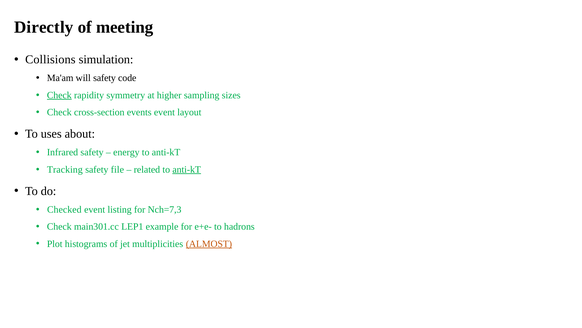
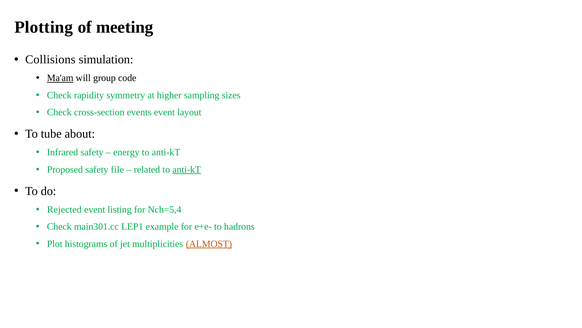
Directly: Directly -> Plotting (44, 27)
Ma'am underline: none -> present (60, 78)
will safety: safety -> group (104, 78)
Check underline: present -> none (59, 95)
uses: uses -> tube (51, 134)
Tracking: Tracking -> Proposed (65, 169)
Checked: Checked -> Rejected (64, 209)
Nch=7,3: Nch=7,3 -> Nch=5,4 (165, 209)
